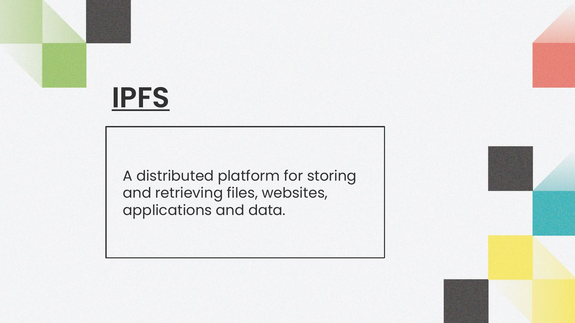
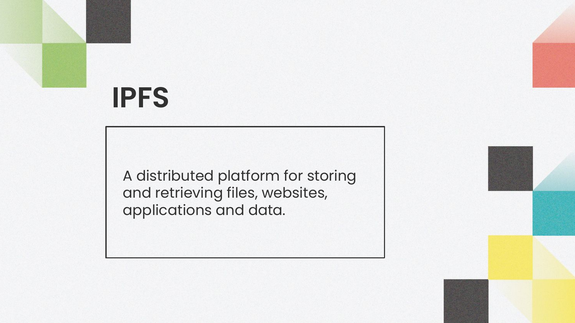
IPFS underline: present -> none (141, 98)
